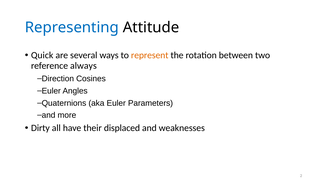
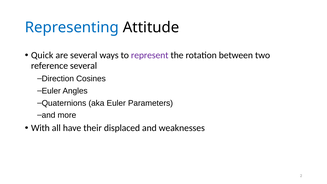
represent colour: orange -> purple (150, 55)
reference always: always -> several (84, 66)
Dirty: Dirty -> With (40, 128)
